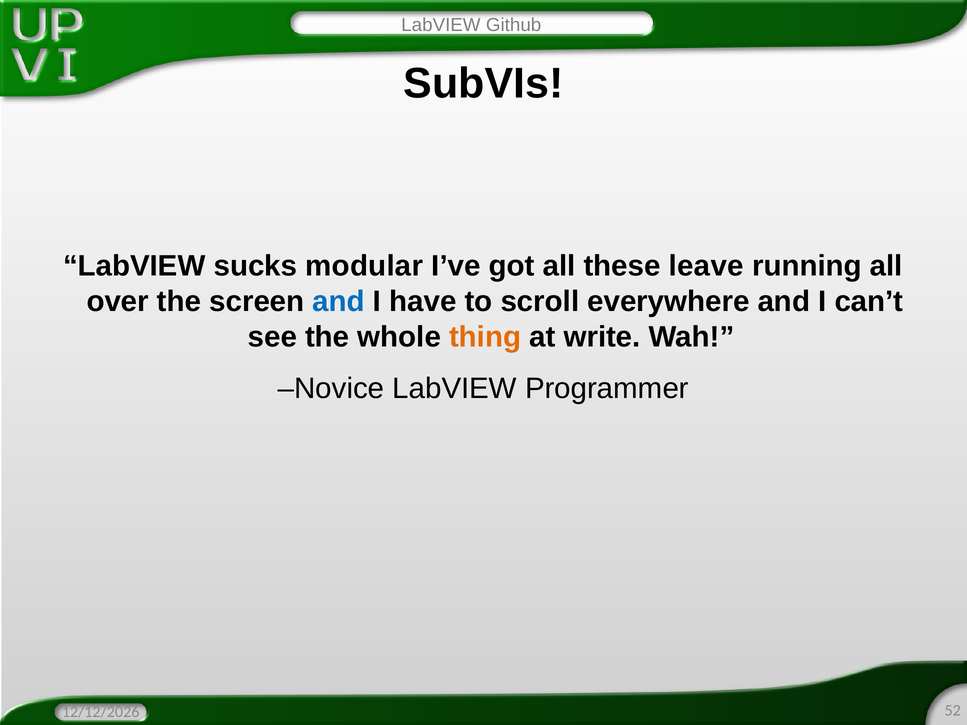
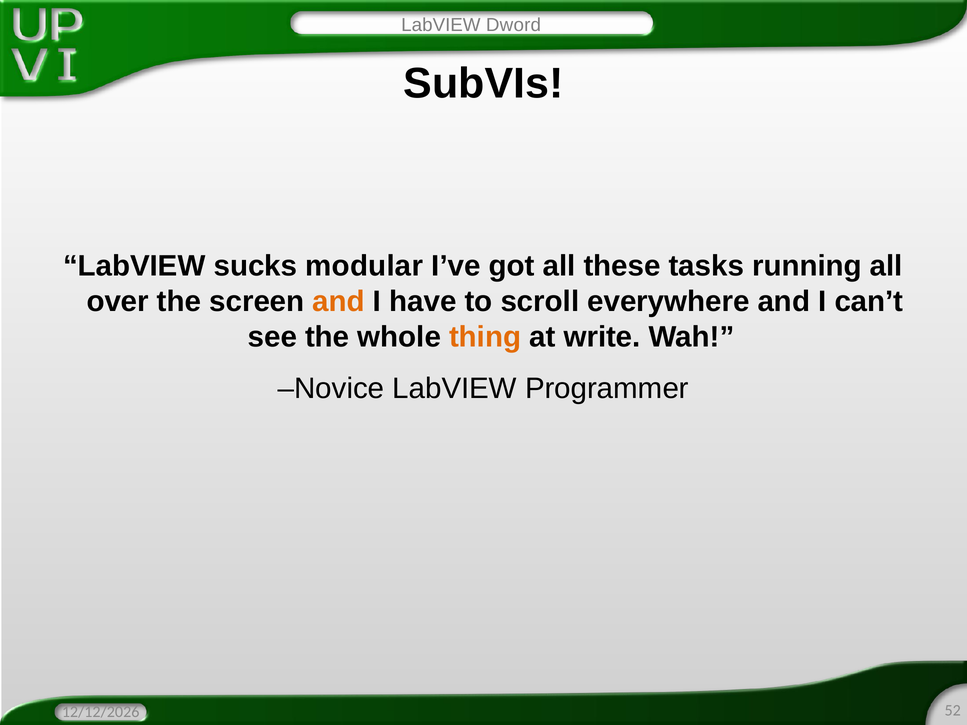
Github: Github -> Dword (514, 25)
leave: leave -> tasks (706, 266)
and colour: blue -> orange (339, 302)
